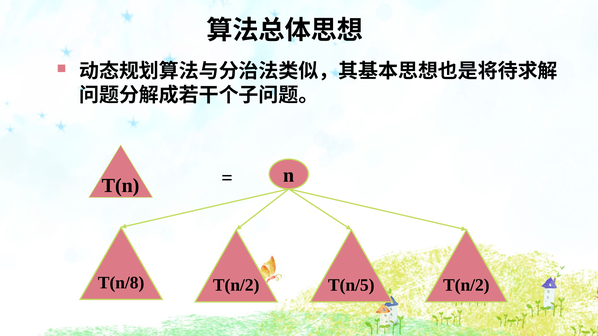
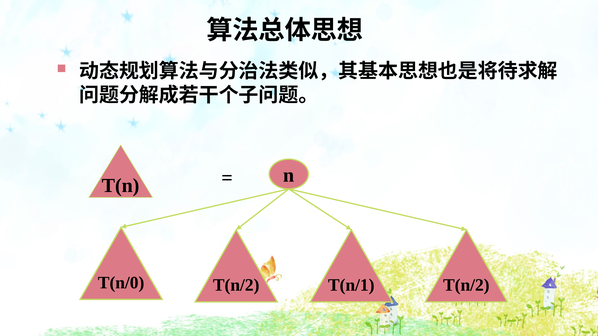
T(n/8: T(n/8 -> T(n/0 (121, 283)
T(n/5: T(n/5 -> T(n/1 (351, 285)
